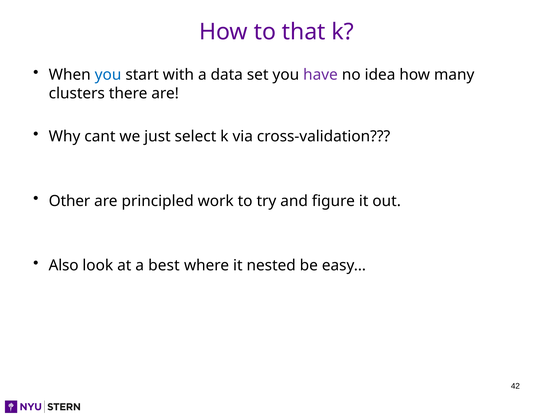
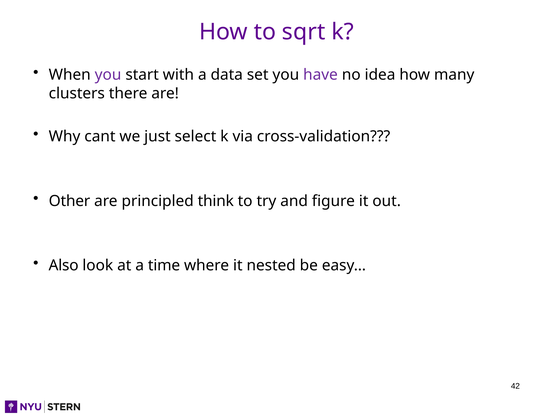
that: that -> sqrt (304, 32)
you colour: blue -> purple (108, 75)
work: work -> think (216, 201)
best: best -> time (164, 265)
